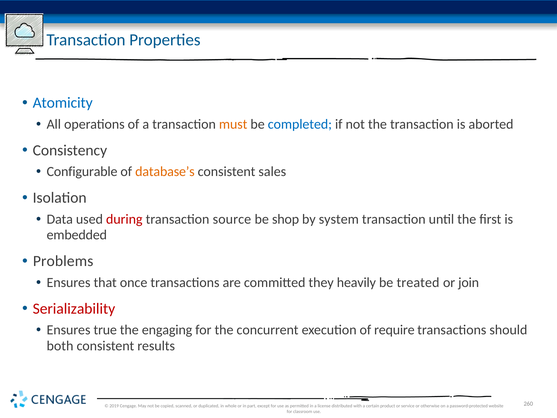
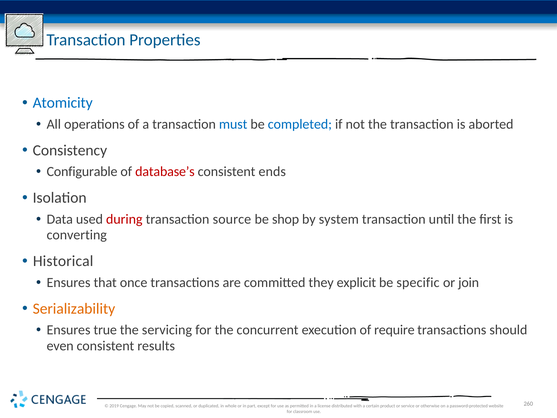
must colour: orange -> blue (233, 124)
database’s colour: orange -> red (165, 172)
sales: sales -> ends (272, 172)
embedded: embedded -> converting (77, 235)
Problems: Problems -> Historical (63, 261)
heavily: heavily -> explicit (356, 282)
treated: treated -> specific (418, 282)
Serializability colour: red -> orange (74, 308)
engaging: engaging -> servicing (167, 330)
both: both -> even (60, 346)
